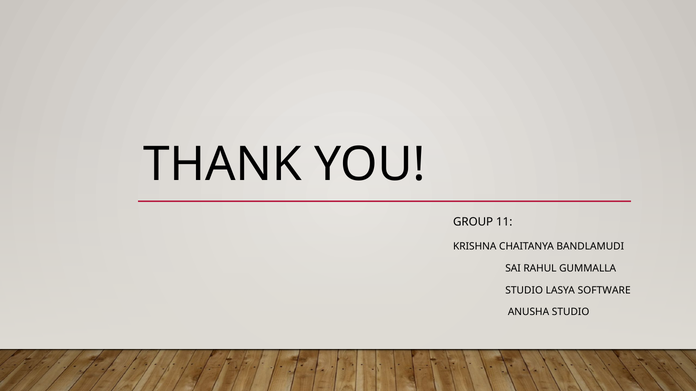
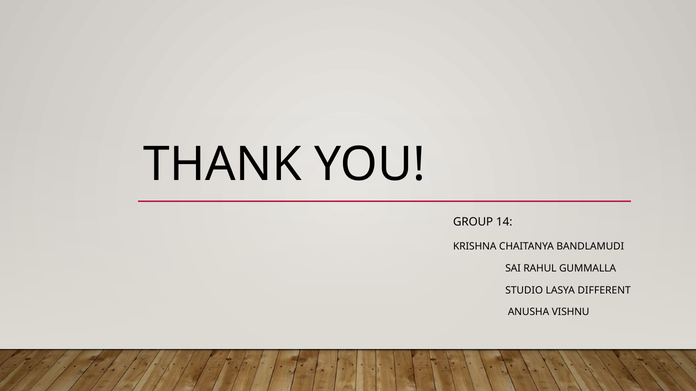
11: 11 -> 14 (504, 222)
SOFTWARE: SOFTWARE -> DIFFERENT (604, 291)
ANUSHA STUDIO: STUDIO -> VISHNU (571, 313)
